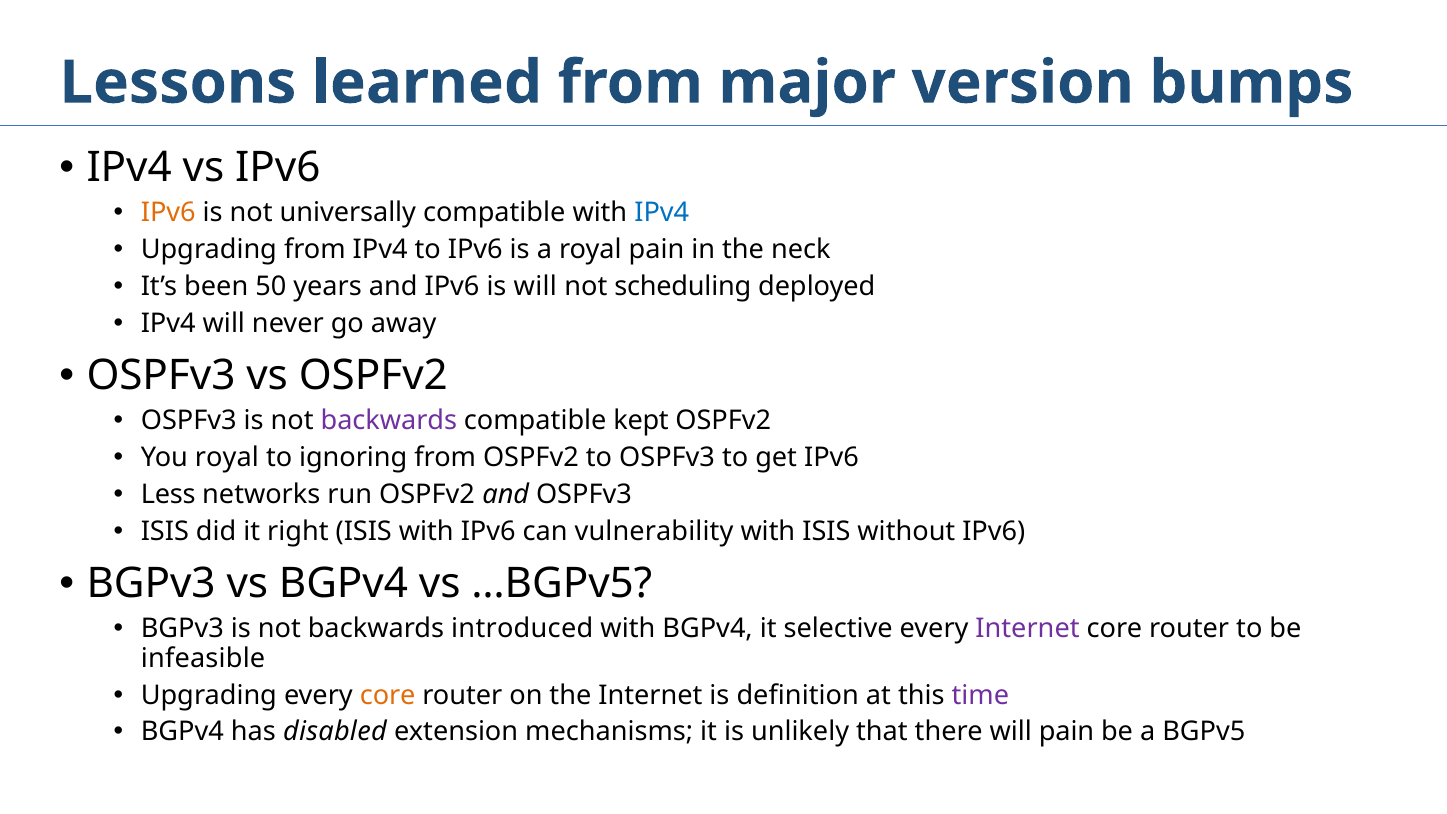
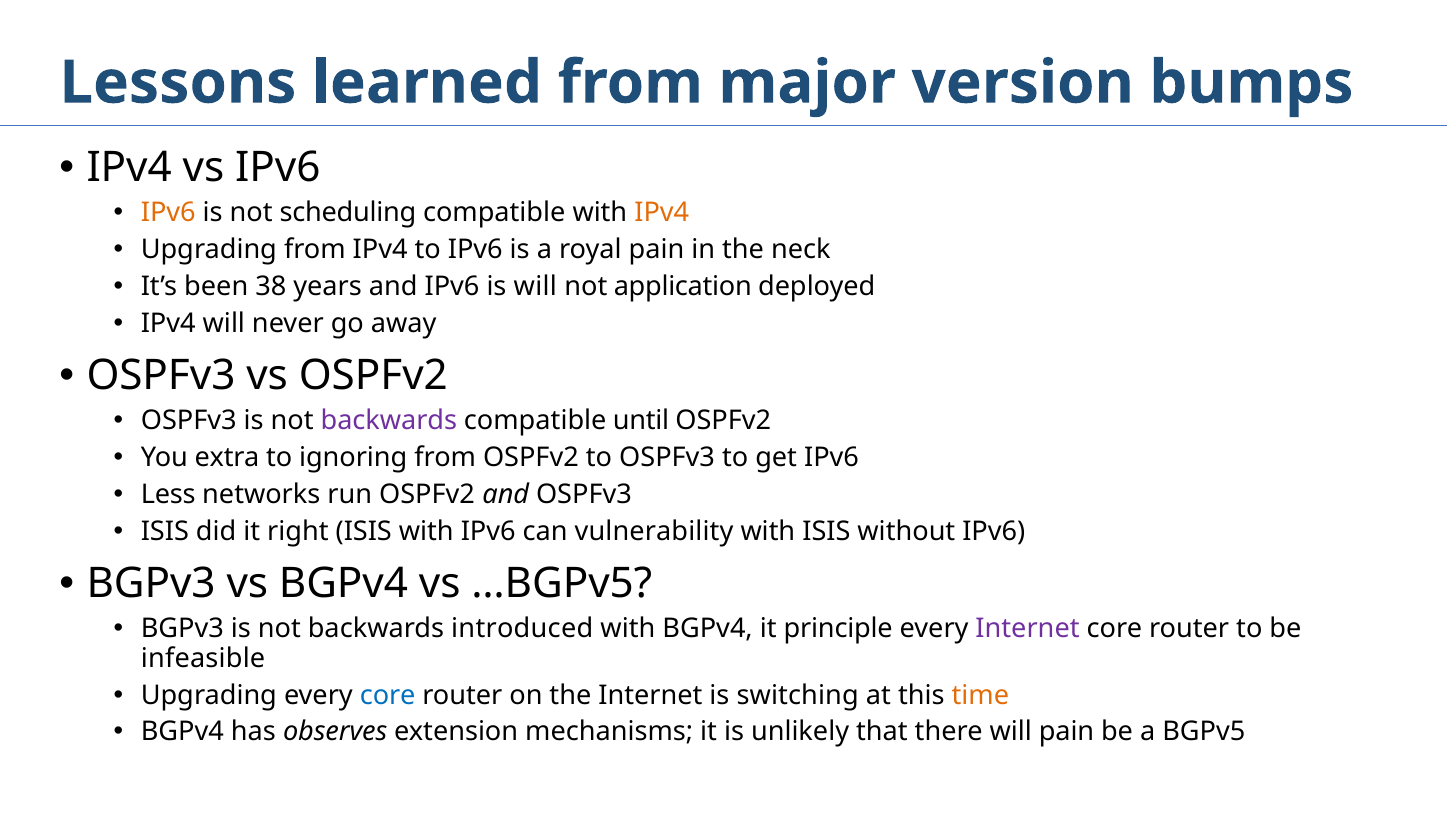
universally: universally -> scheduling (348, 213)
IPv4 colour: blue -> orange (662, 213)
50: 50 -> 38 (271, 287)
scheduling: scheduling -> application (683, 287)
kept: kept -> until (641, 421)
You royal: royal -> extra (227, 458)
selective: selective -> principle (838, 629)
core colour: orange -> blue (388, 695)
definition: definition -> switching (798, 695)
time colour: purple -> orange (980, 695)
disabled: disabled -> observes (335, 732)
